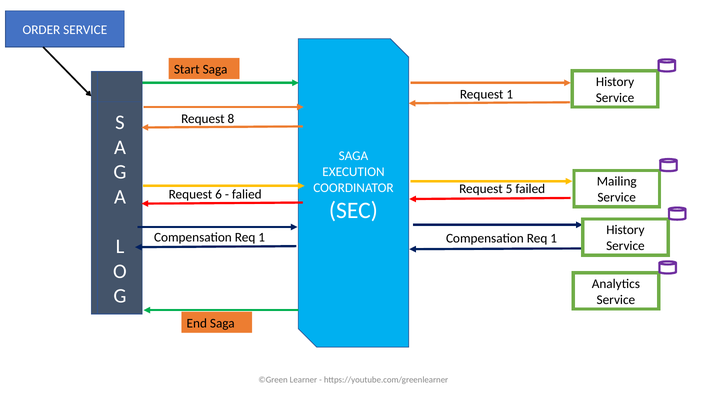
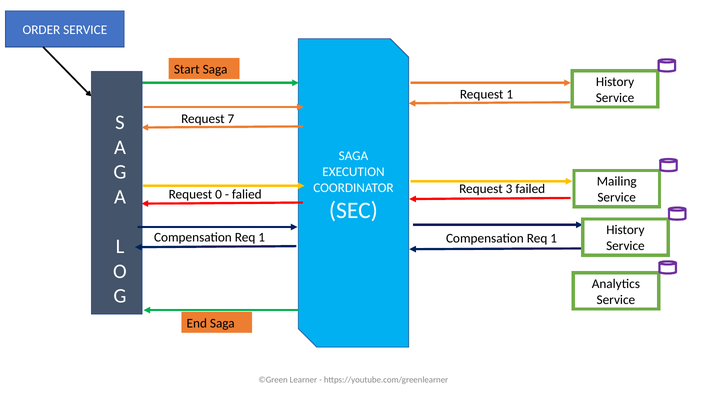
8: 8 -> 7 (231, 119)
5: 5 -> 3 (509, 189)
6: 6 -> 0 (219, 194)
